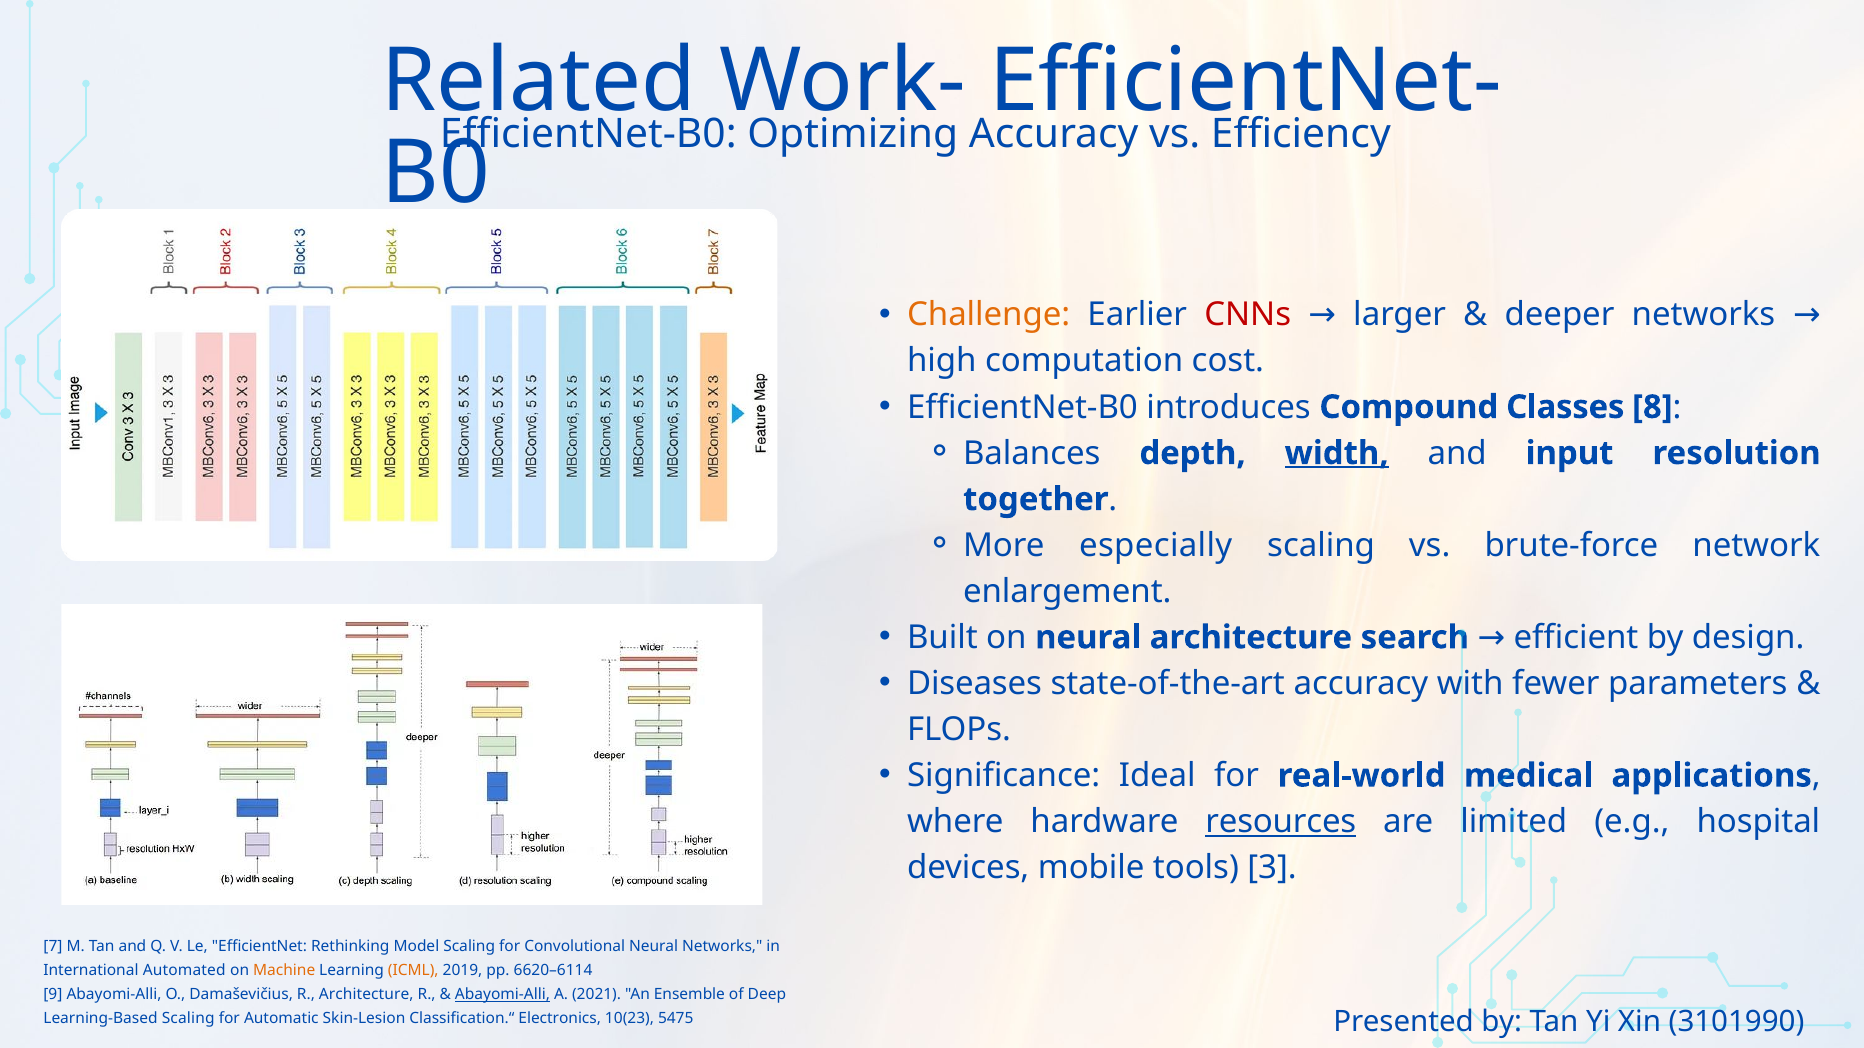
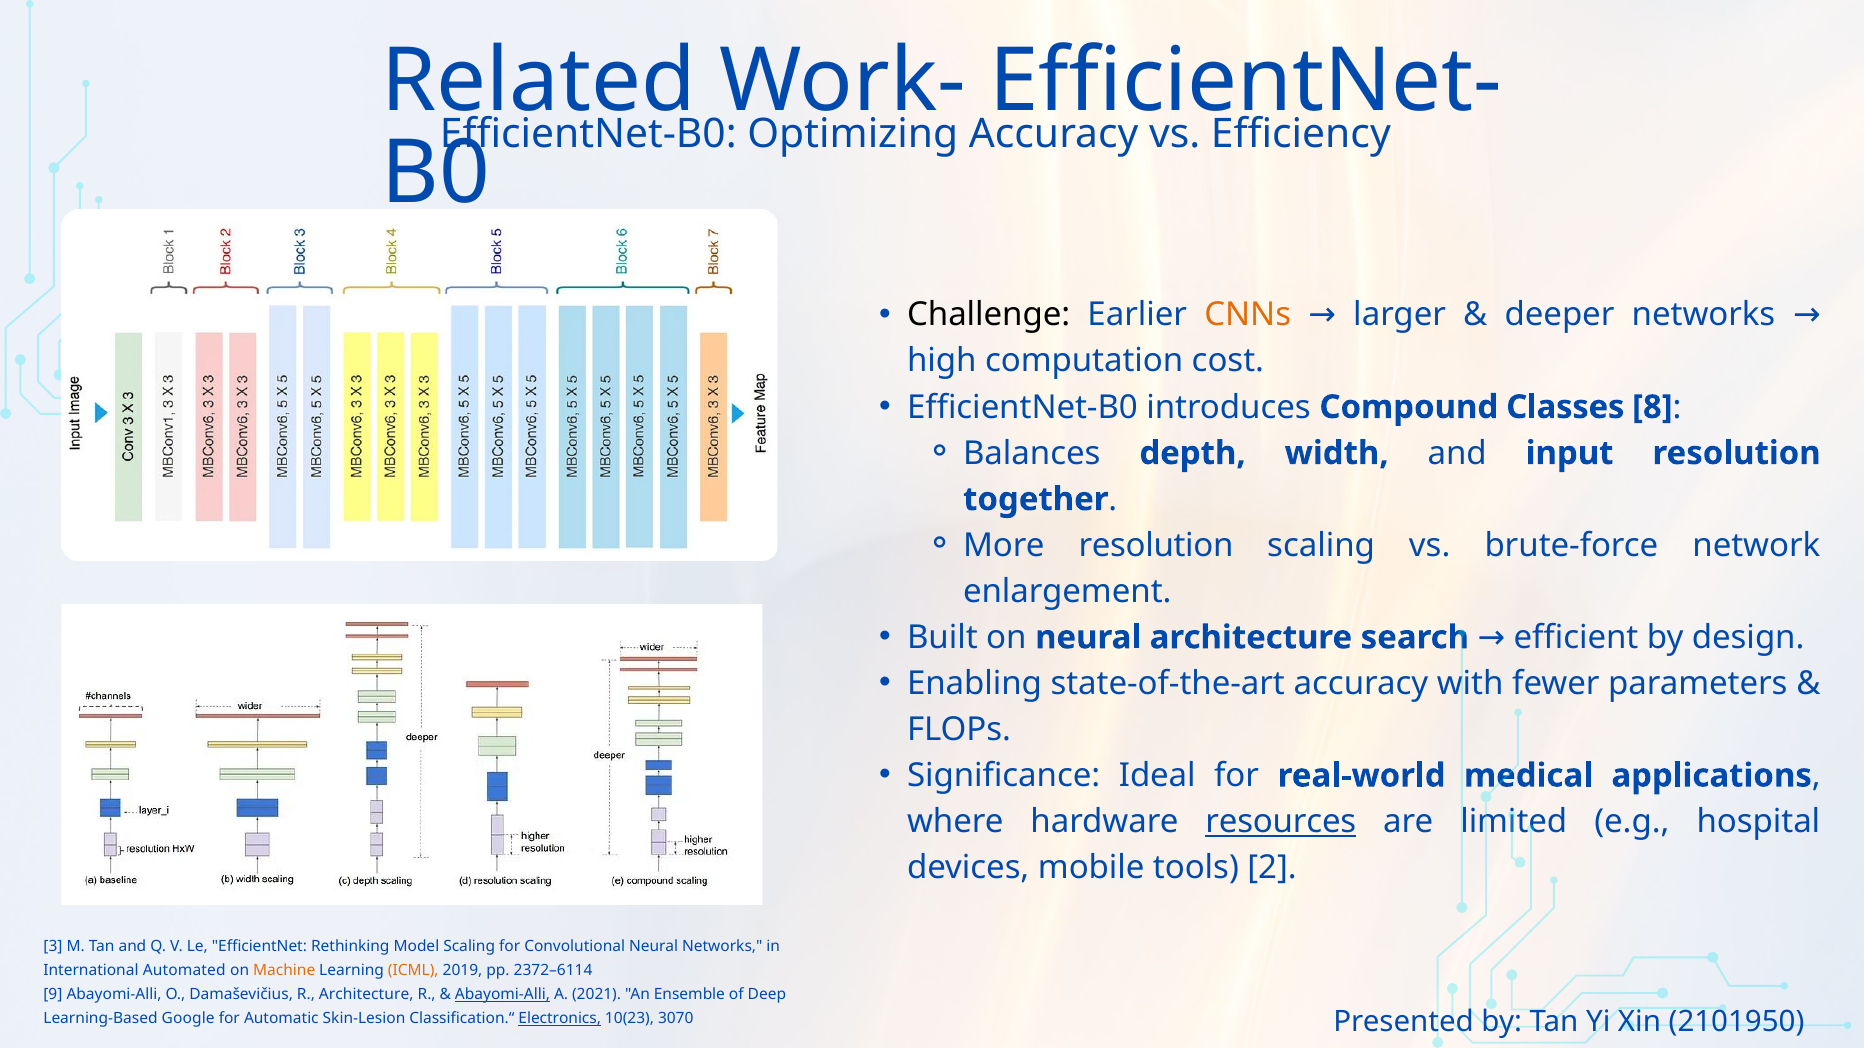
Challenge colour: orange -> black (989, 315)
CNNs colour: red -> orange (1248, 315)
width underline: present -> none (1337, 453)
More especially: especially -> resolution (1156, 546)
Diseases: Diseases -> Enabling (975, 684)
3: 3 -> 2 (1272, 868)
7: 7 -> 3 (53, 947)
6620–6114: 6620–6114 -> 2372–6114 (553, 971)
Learning-Based Scaling: Scaling -> Google (188, 1019)
Electronics underline: none -> present (560, 1019)
5475: 5475 -> 3070 (676, 1019)
3101990: 3101990 -> 2101950 (1737, 1022)
